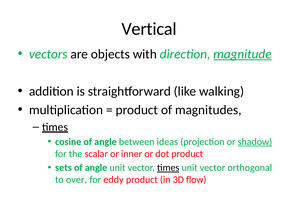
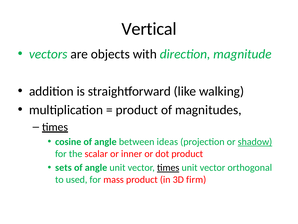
magnitude underline: present -> none (243, 54)
over: over -> used (77, 179)
eddy: eddy -> mass (114, 179)
flow: flow -> firm (196, 179)
